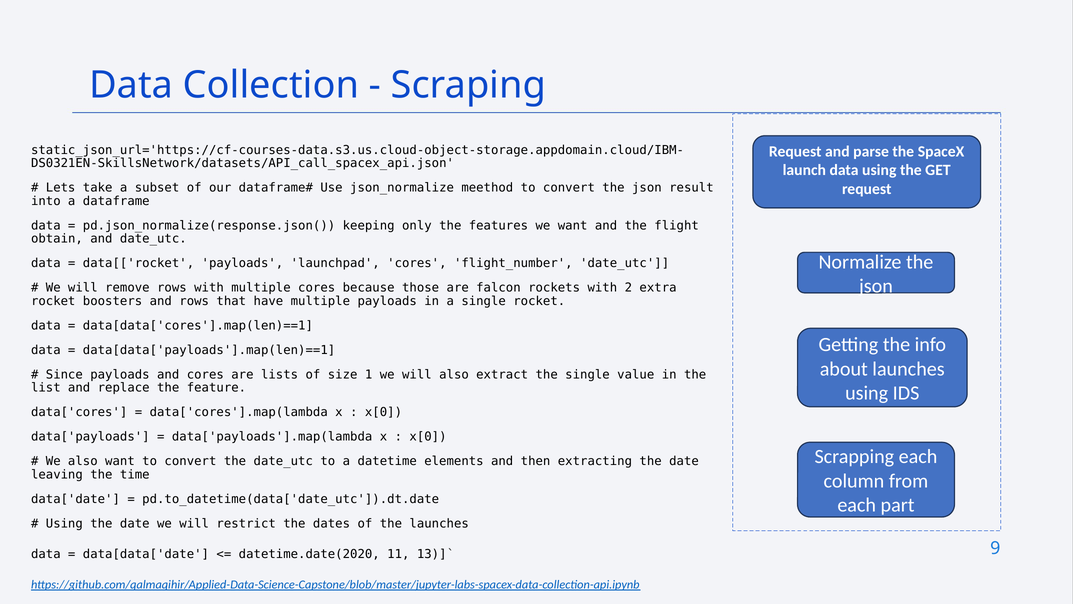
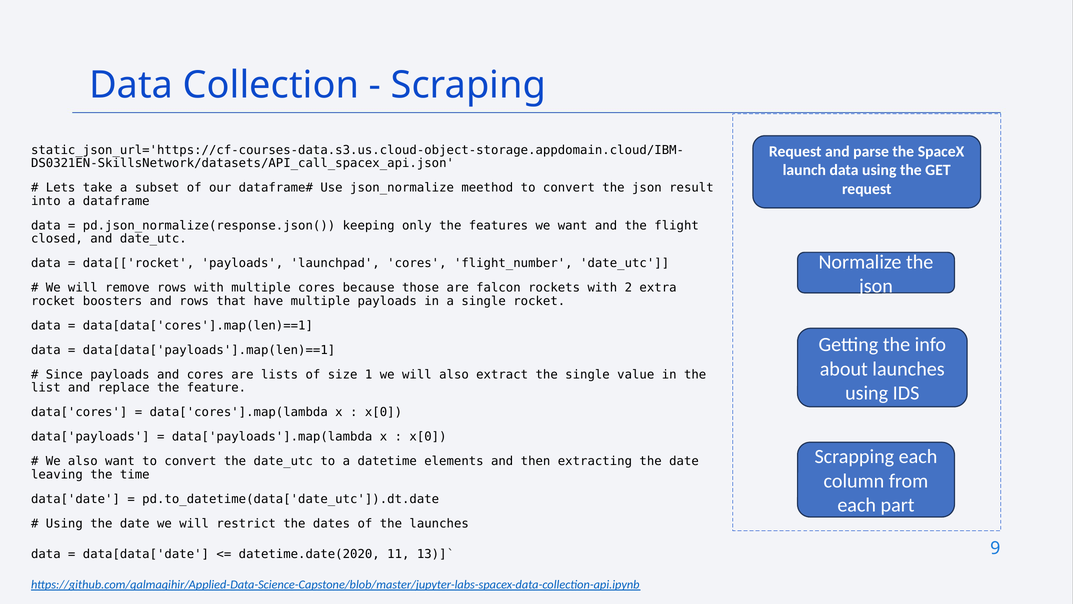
obtain: obtain -> closed (57, 239)
